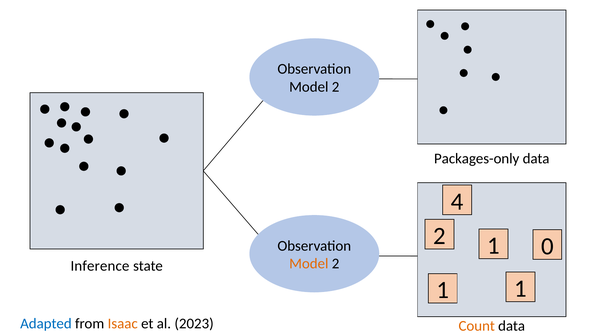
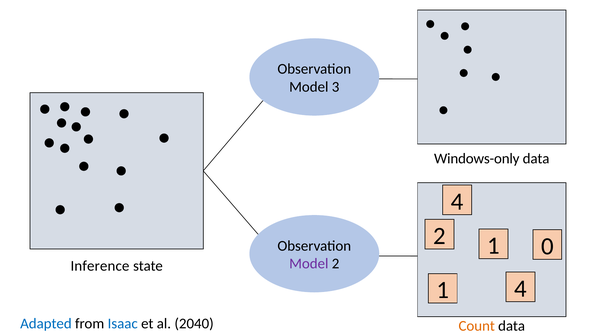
2: 2 -> 3 (336, 87)
Packages-only: Packages-only -> Windows-only (477, 159)
Model colour: orange -> purple (309, 264)
1 1: 1 -> 4 (521, 289)
Isaac colour: orange -> blue (123, 324)
2023: 2023 -> 2040 (194, 324)
